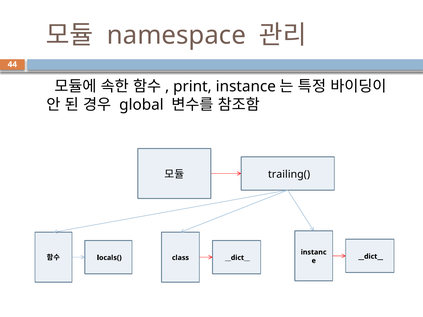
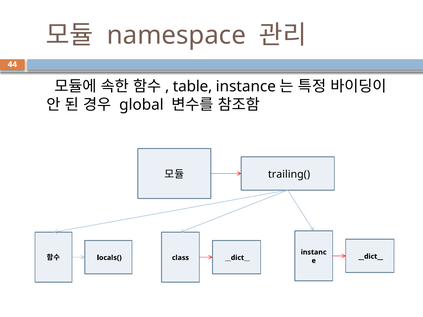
print: print -> table (193, 86)
